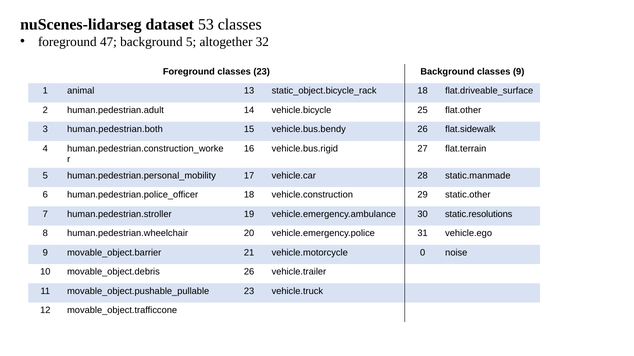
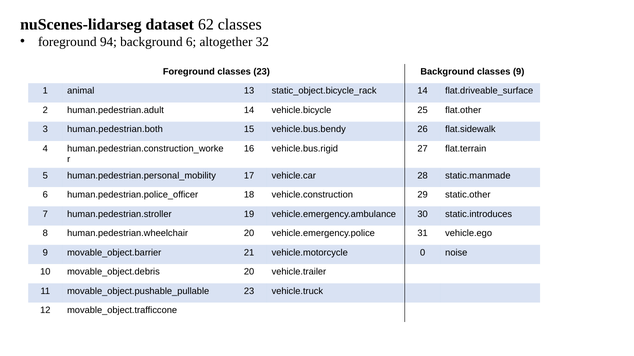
53: 53 -> 62 (206, 25)
47: 47 -> 94 (108, 42)
background 5: 5 -> 6 (191, 42)
18: 18 -> 14 (423, 91)
static.resolutions: static.resolutions -> static.introduces (479, 214)
26: 26 -> 20 (249, 272)
